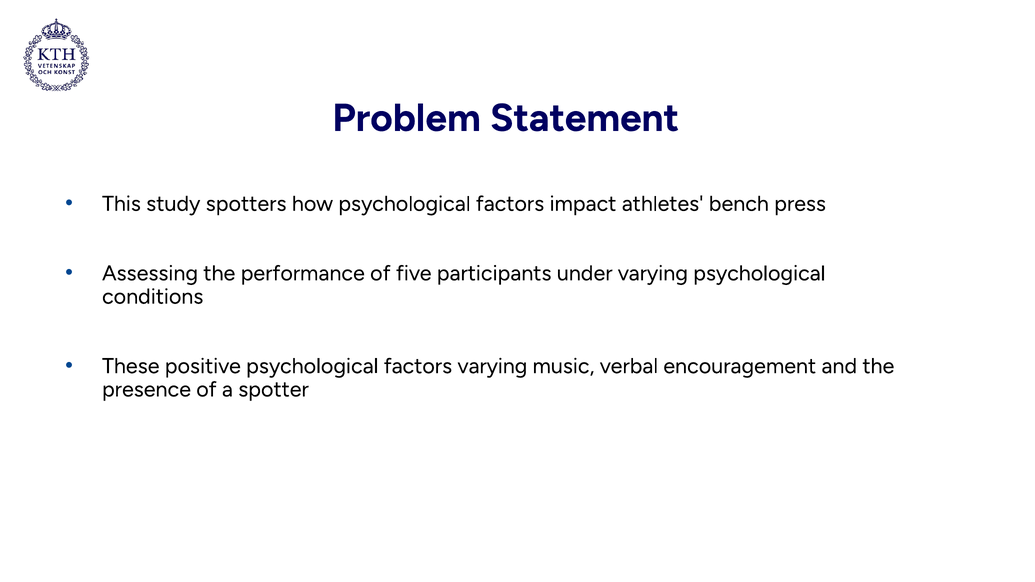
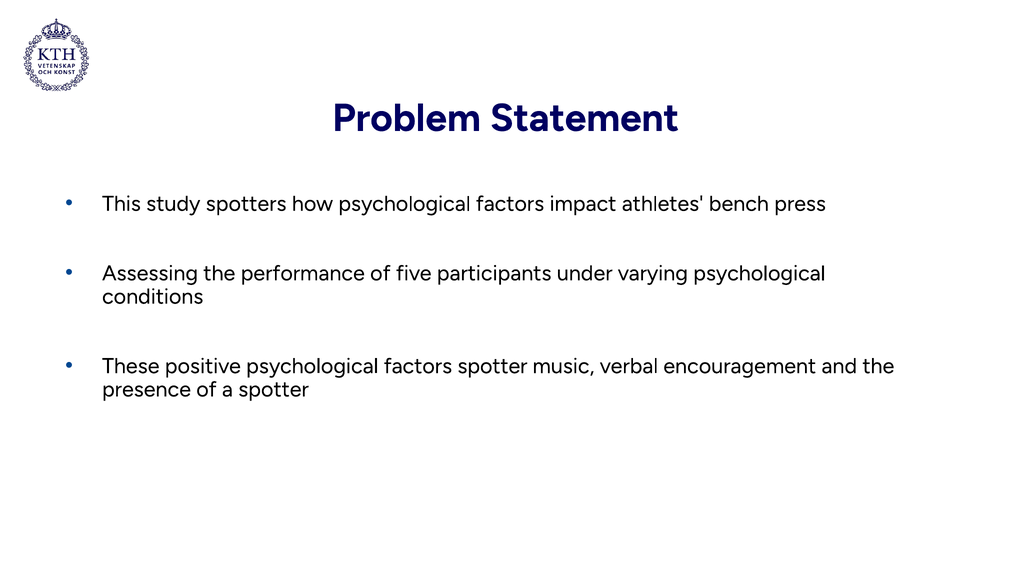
factors varying: varying -> spotter (492, 366)
